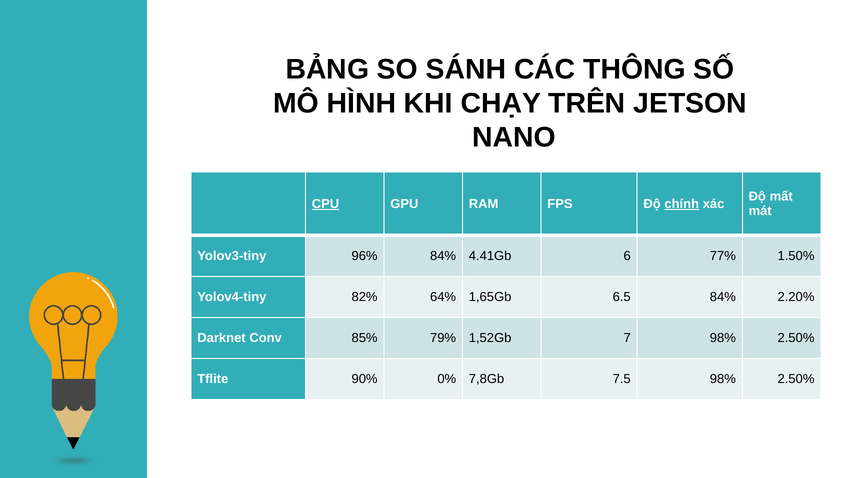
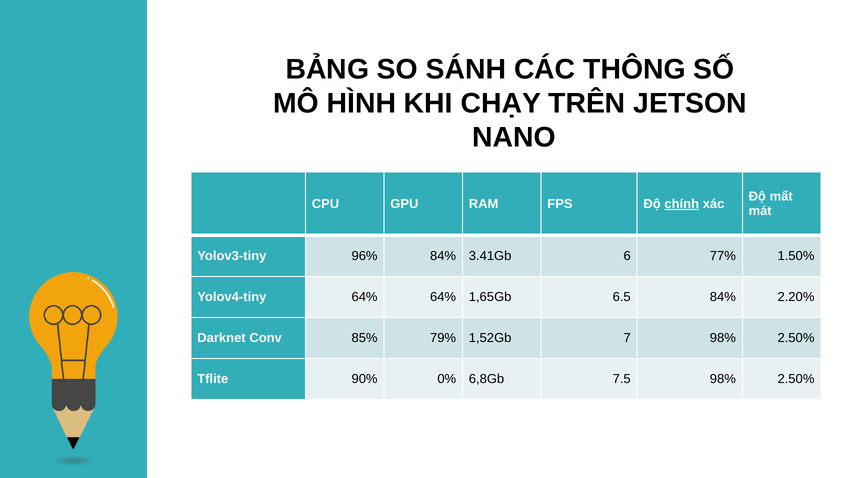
CPU underline: present -> none (326, 204)
4.41Gb: 4.41Gb -> 3.41Gb (490, 256)
Yolov4-tiny 82%: 82% -> 64% (365, 298)
7,8Gb: 7,8Gb -> 6,8Gb (487, 380)
